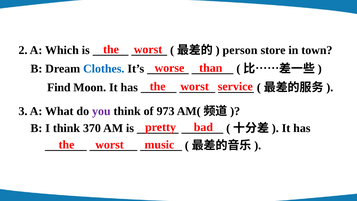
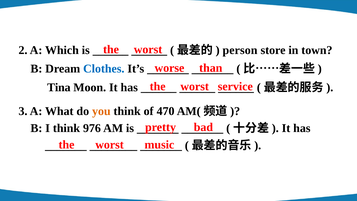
Find: Find -> Tina (59, 87)
you colour: purple -> orange (101, 111)
973: 973 -> 470 (166, 111)
370: 370 -> 976 (92, 128)
